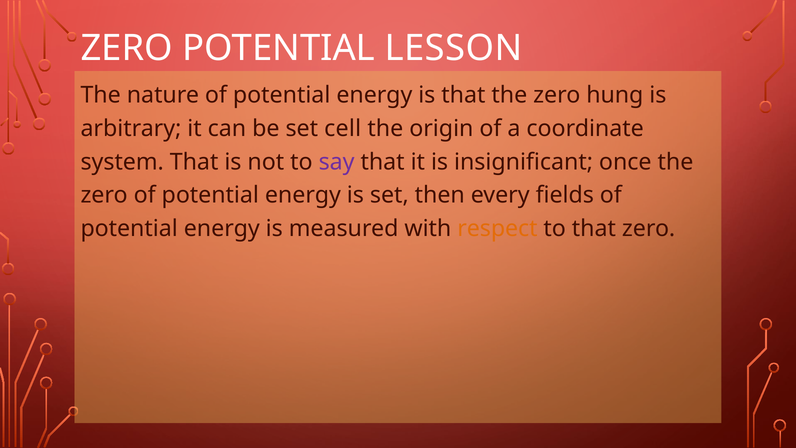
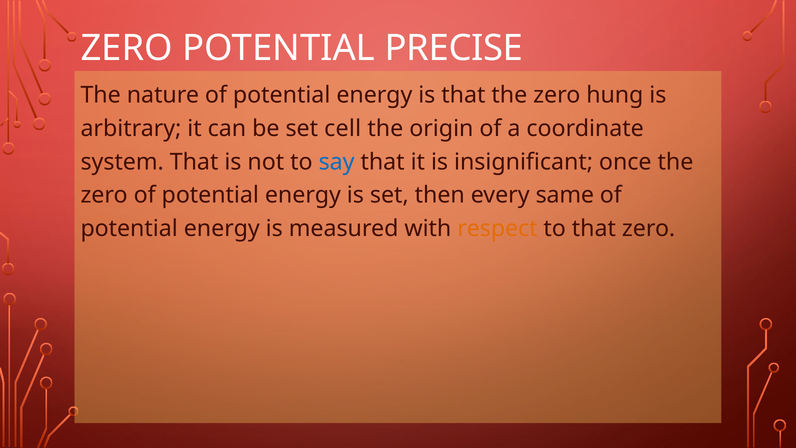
LESSON: LESSON -> PRECISE (454, 48)
say colour: purple -> blue (337, 162)
fields: fields -> same (565, 195)
